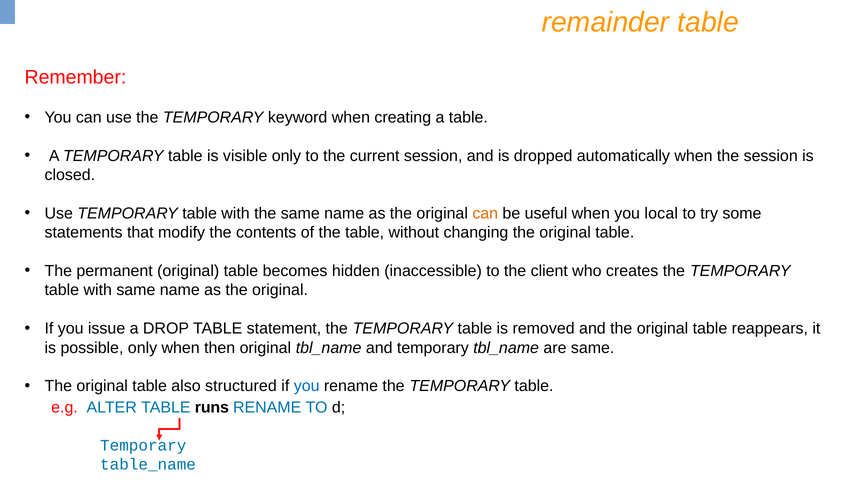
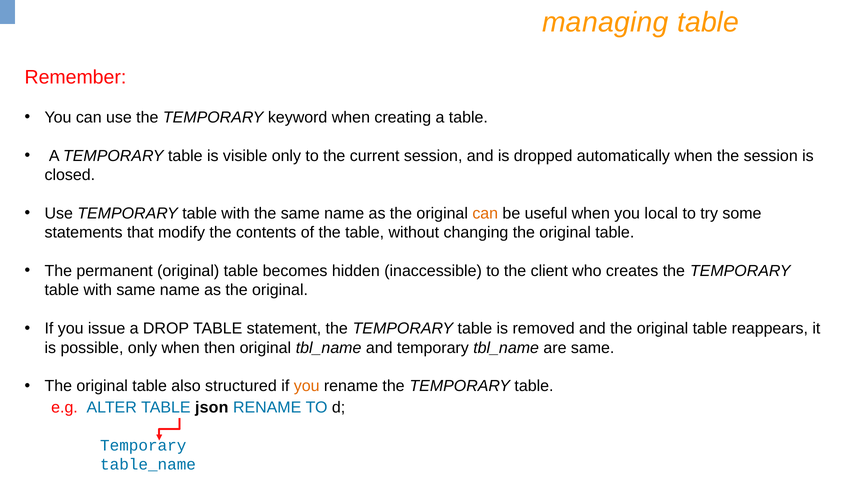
remainder: remainder -> managing (605, 22)
you colour: blue -> orange (307, 386)
runs: runs -> json (212, 407)
